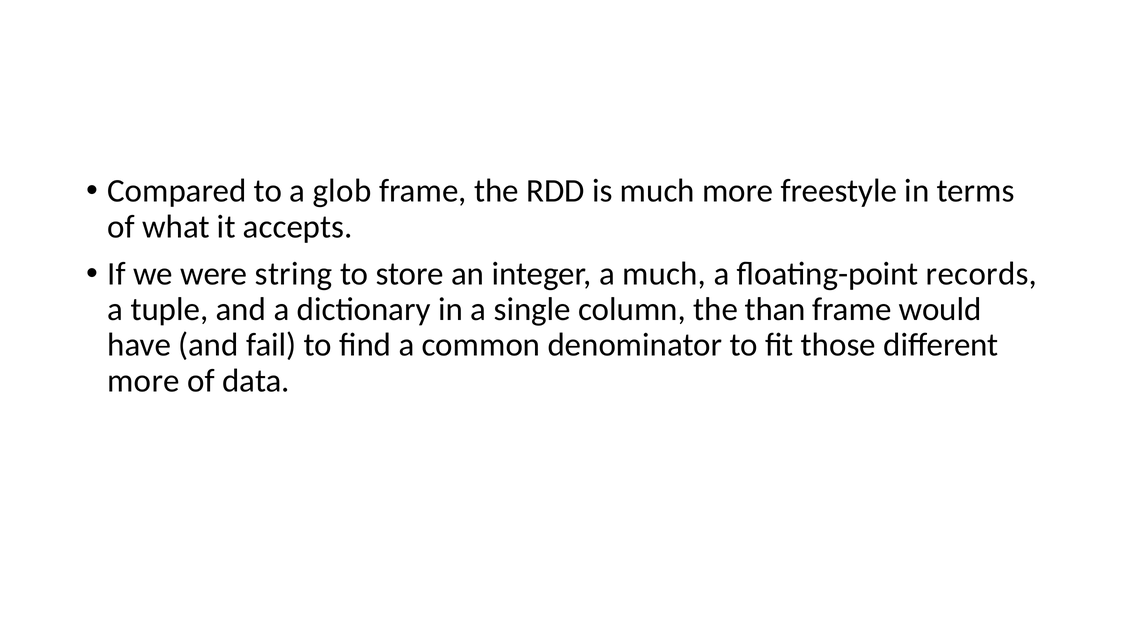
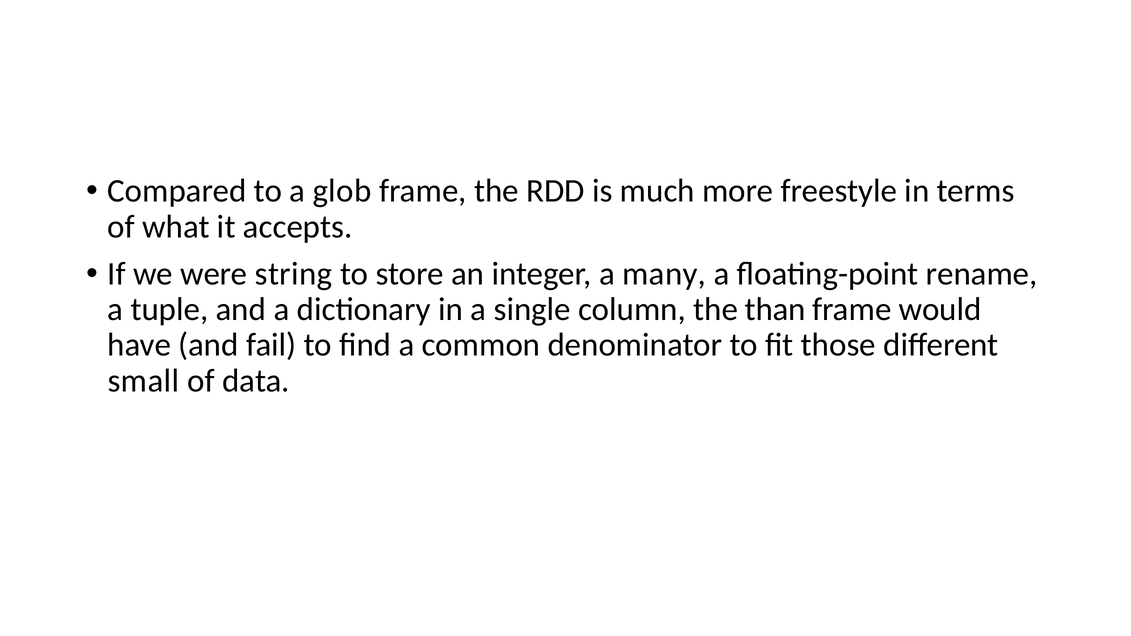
a much: much -> many (664, 274)
records: records -> rename (982, 274)
more: more -> small (143, 381)
